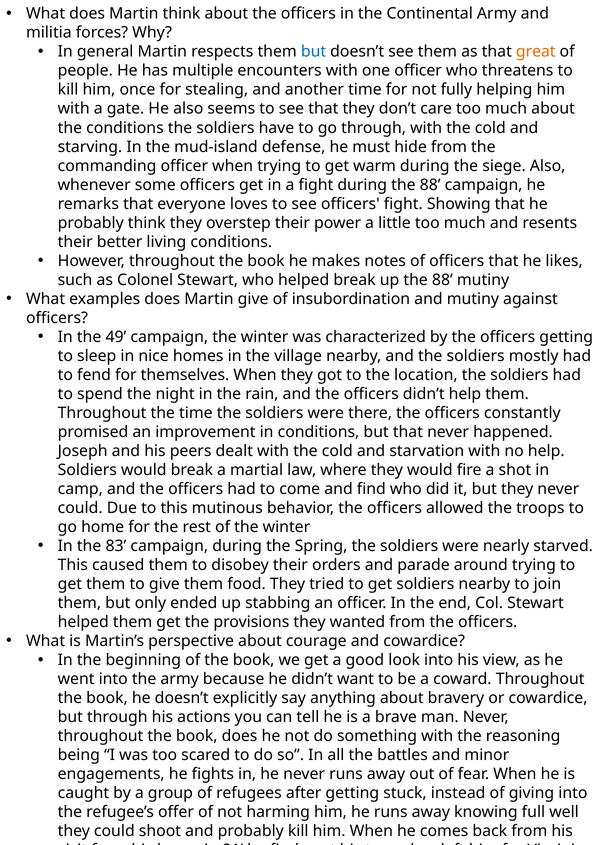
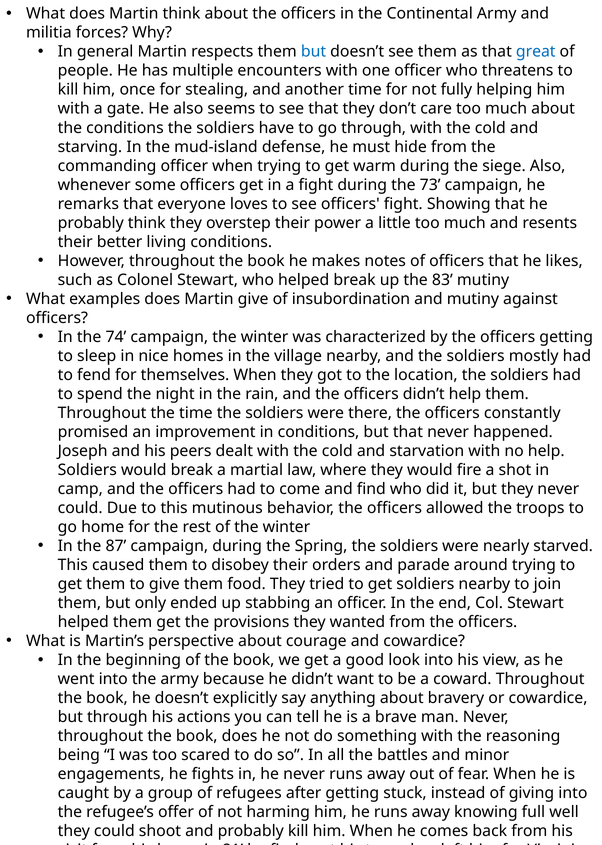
great colour: orange -> blue (536, 52)
during the 88: 88 -> 73 (430, 185)
up the 88: 88 -> 83 (442, 280)
49: 49 -> 74 (116, 337)
83: 83 -> 87 (116, 546)
